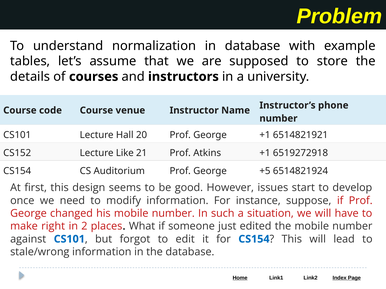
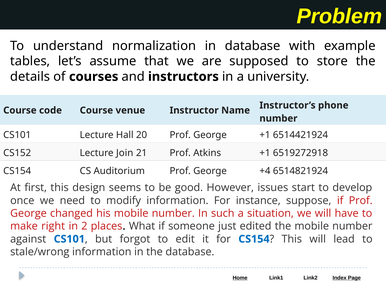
6514821921: 6514821921 -> 6514421924 (300, 135)
Like: Like -> Join (125, 153)
+5: +5 -> +4 (265, 171)
